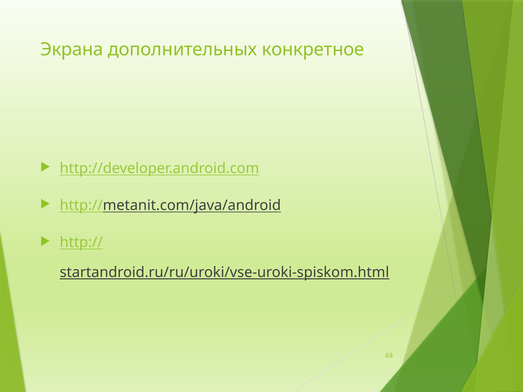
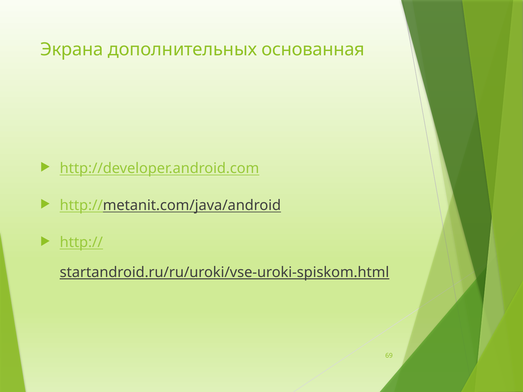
конкретное: конкретное -> основанная (313, 50)
